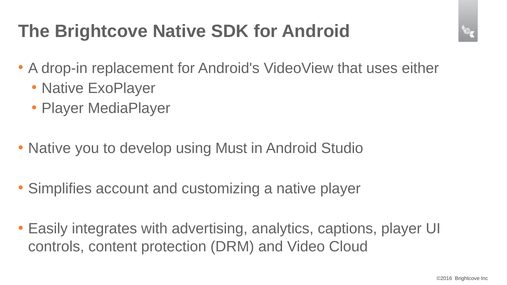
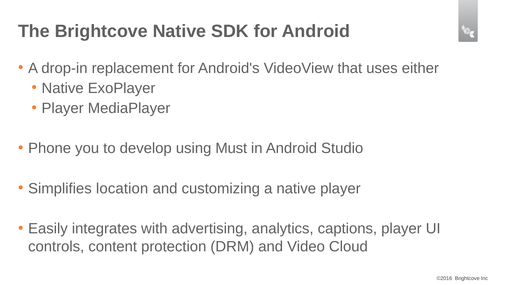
Native: Native -> Phone (50, 148)
account: account -> location (122, 189)
